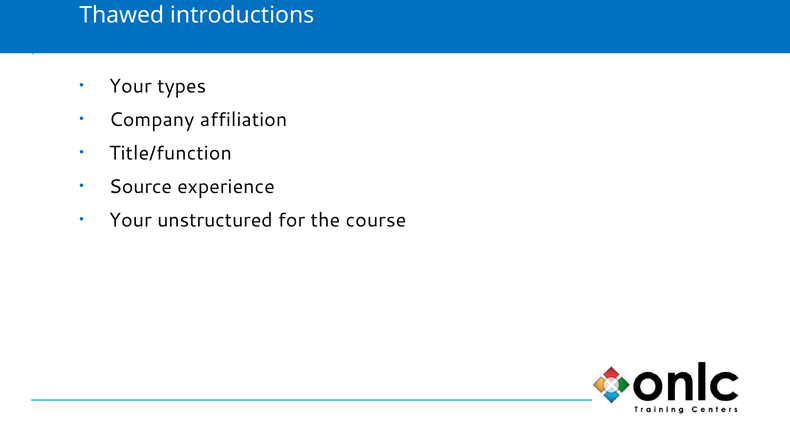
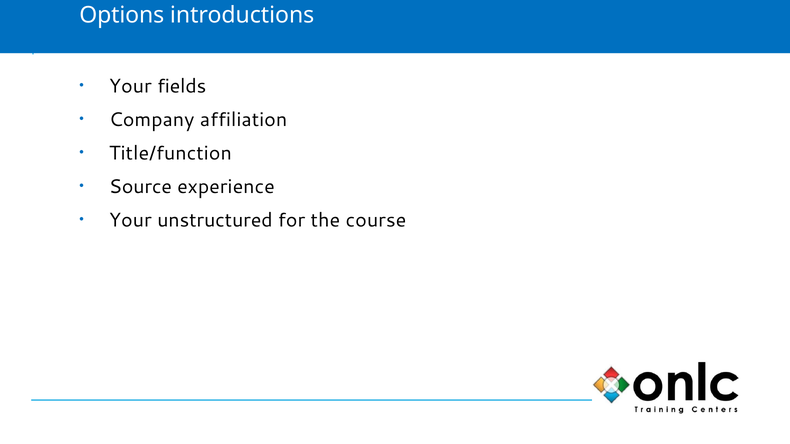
Thawed: Thawed -> Options (122, 15)
types: types -> fields (182, 86)
